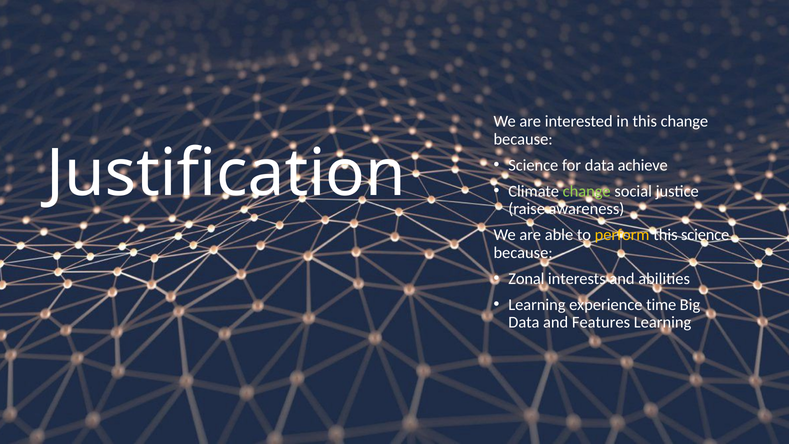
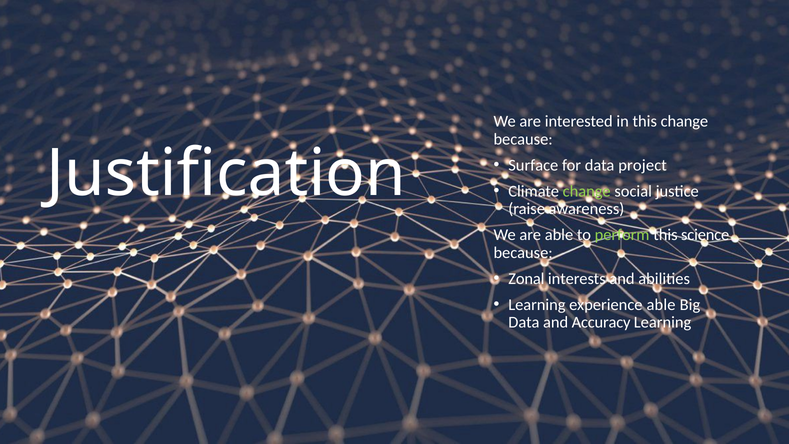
Science: Science -> Surface (533, 165)
achieve: achieve -> project (643, 165)
perform colour: yellow -> light green (622, 235)
experience time: time -> able (661, 305)
Features: Features -> Accuracy (601, 322)
